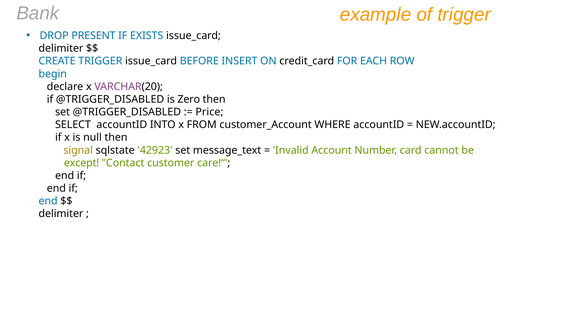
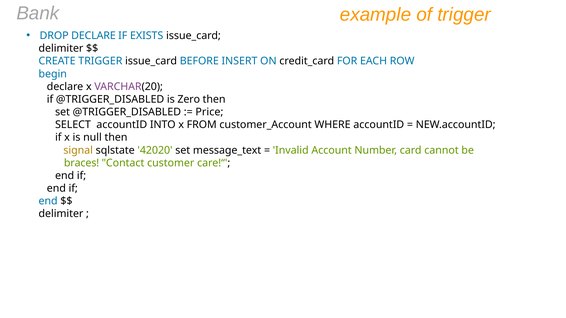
DROP PRESENT: PRESENT -> DECLARE (94, 36)
42923: 42923 -> 42020 (155, 150)
except: except -> braces (82, 163)
